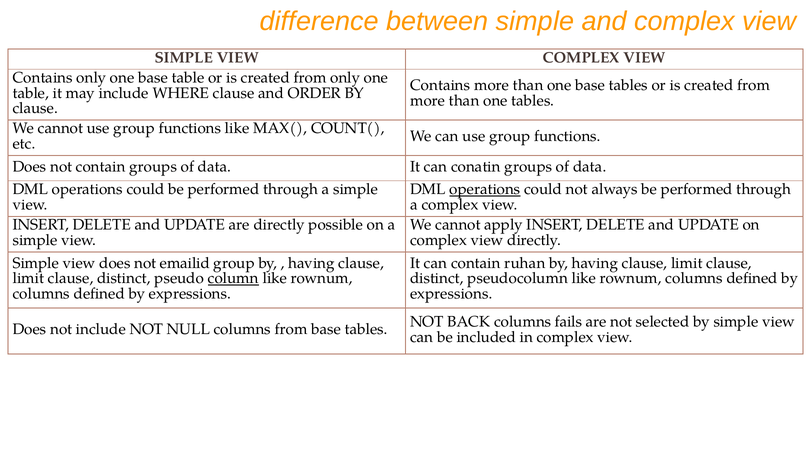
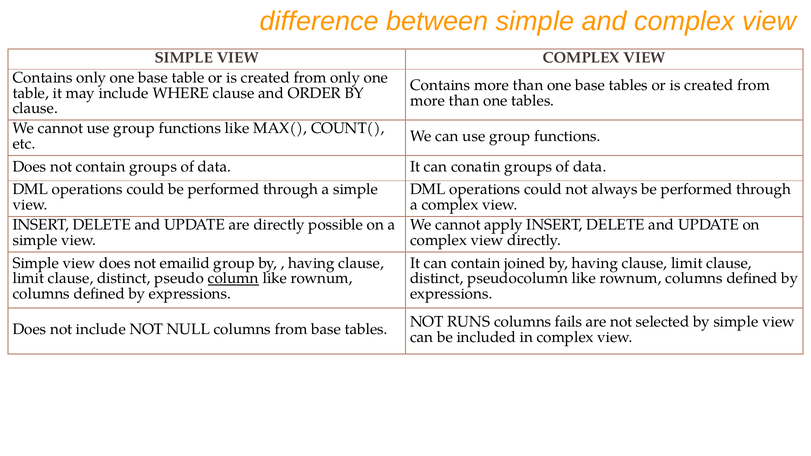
operations underline: present -> none (485, 189)
ruhan: ruhan -> joined (525, 263)
BACK: BACK -> RUNS (469, 322)
